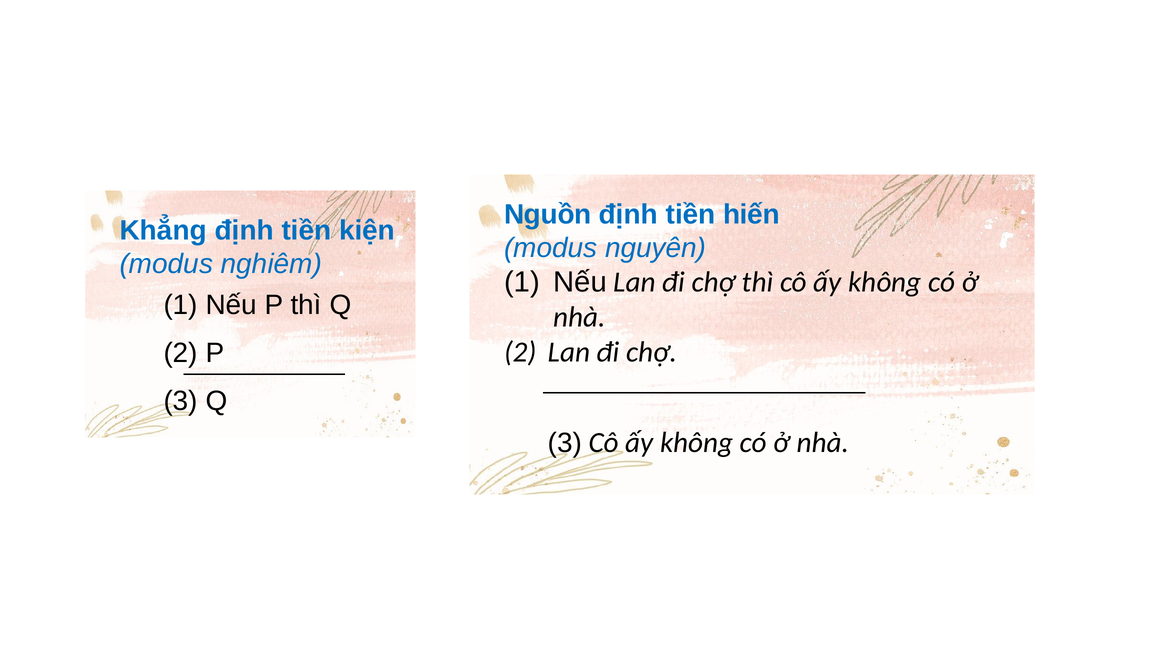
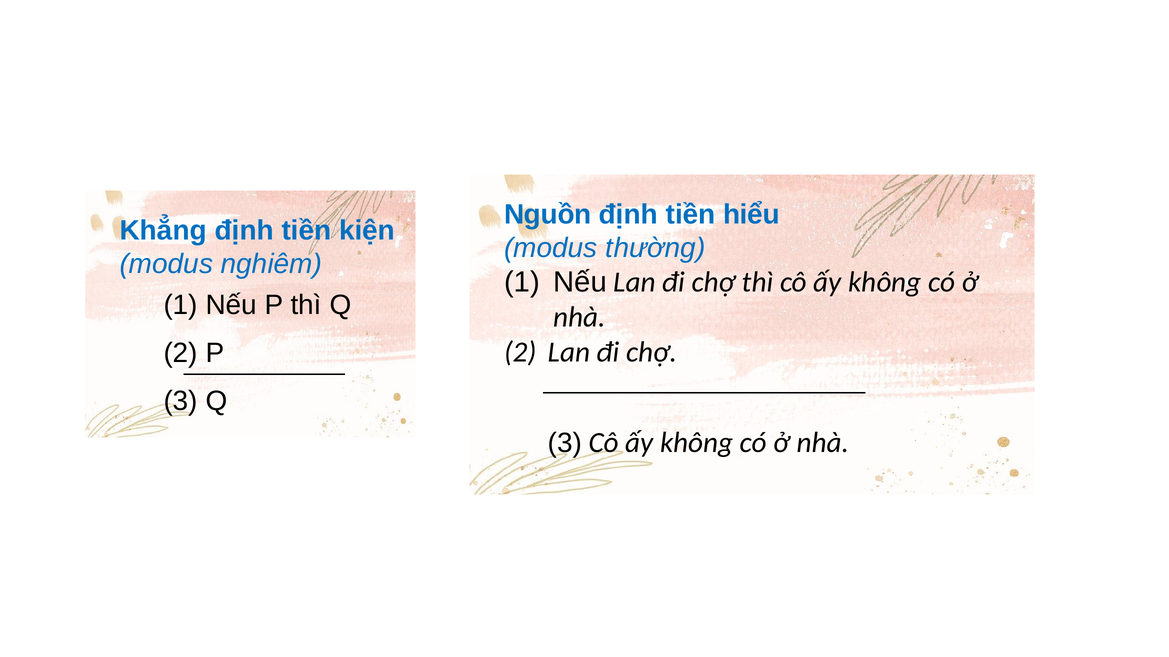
hiến: hiến -> hiểu (751, 214)
nguyên: nguyên -> thường (656, 248)
